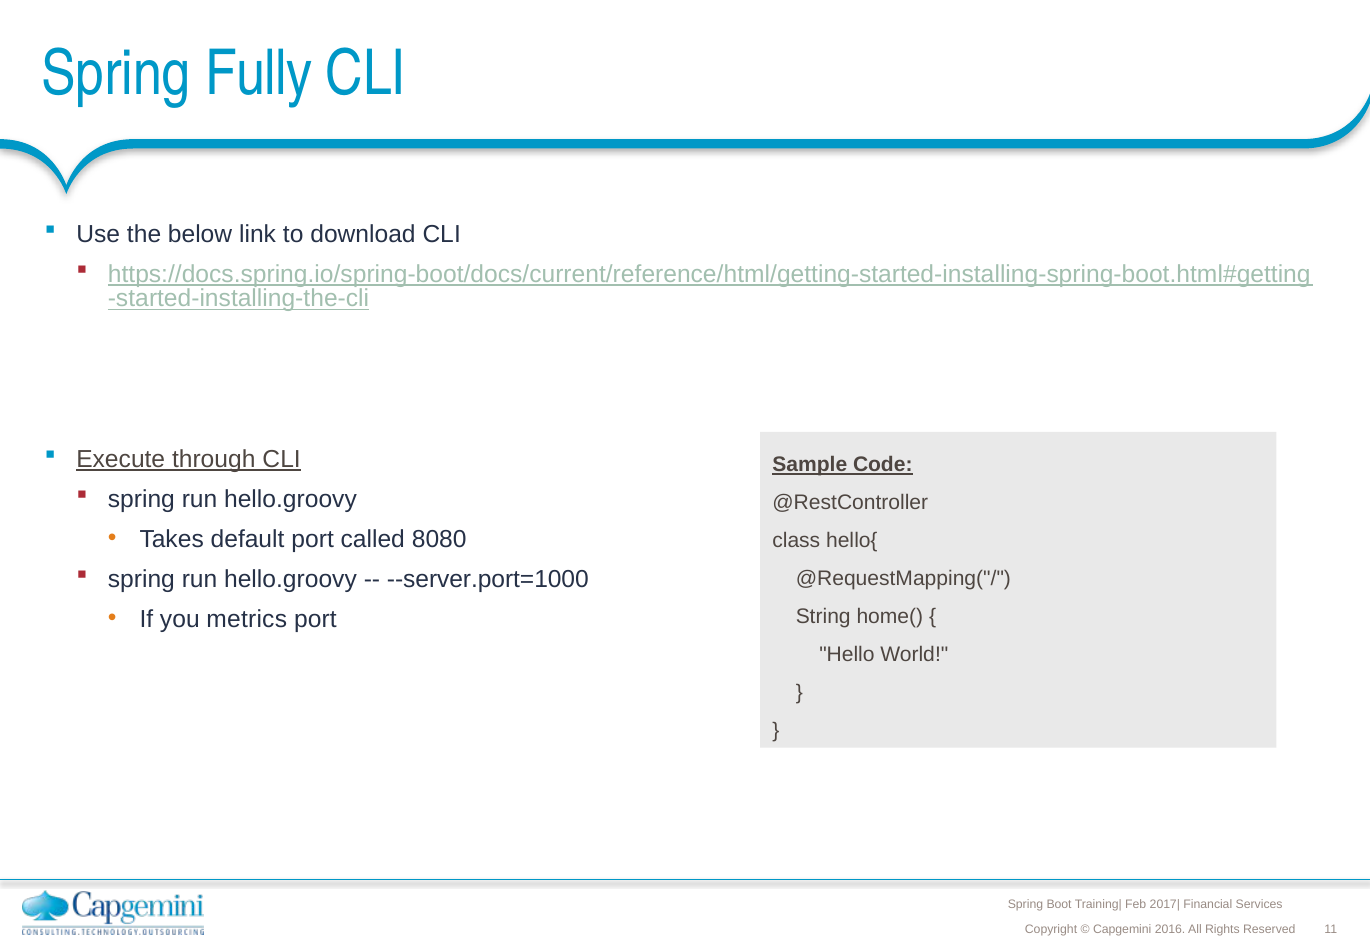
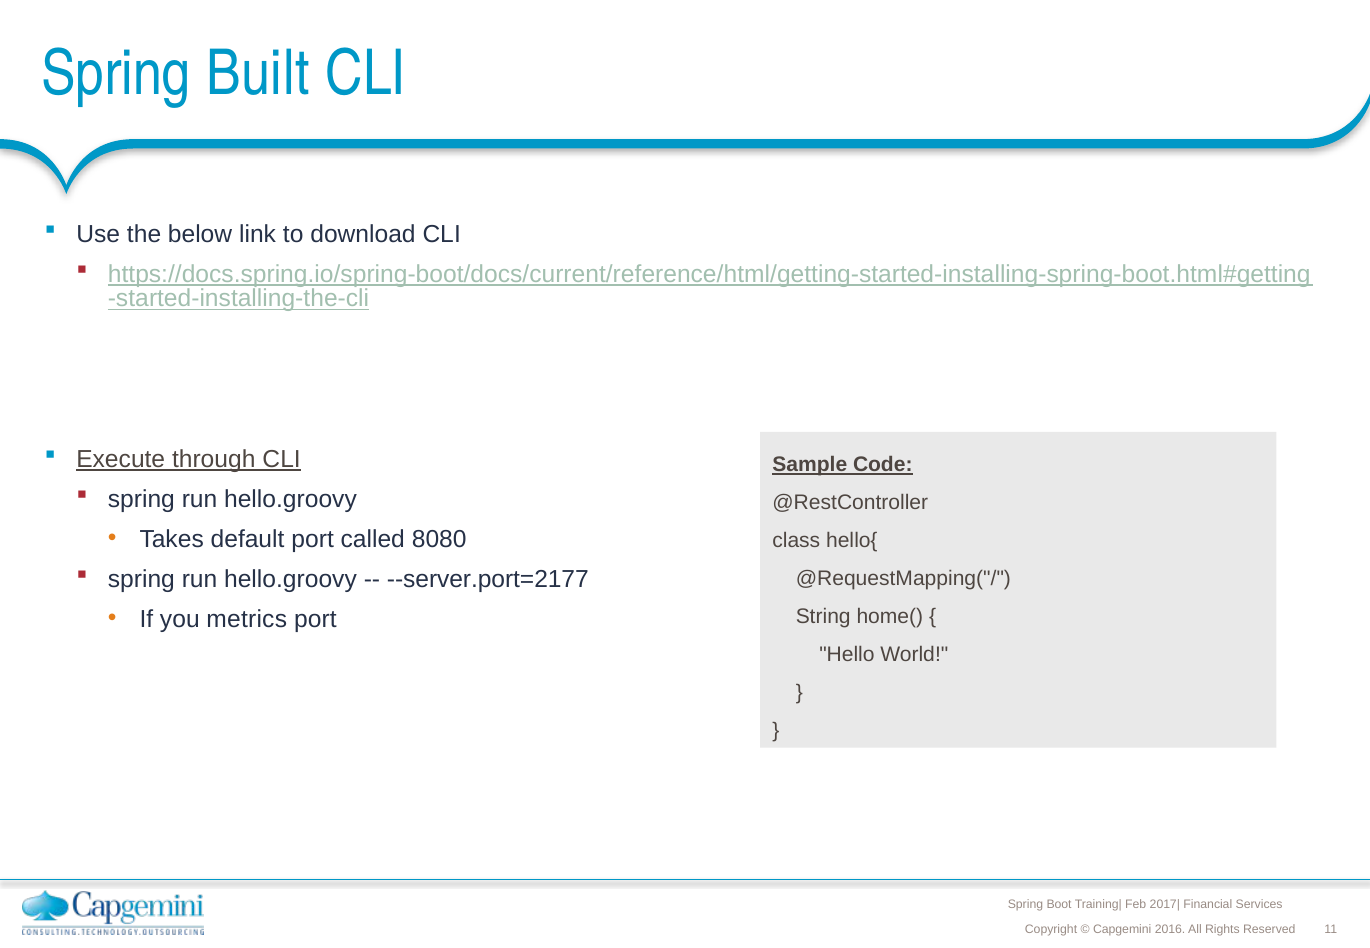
Fully: Fully -> Built (258, 74)
--server.port=1000: --server.port=1000 -> --server.port=2177 (488, 579)
